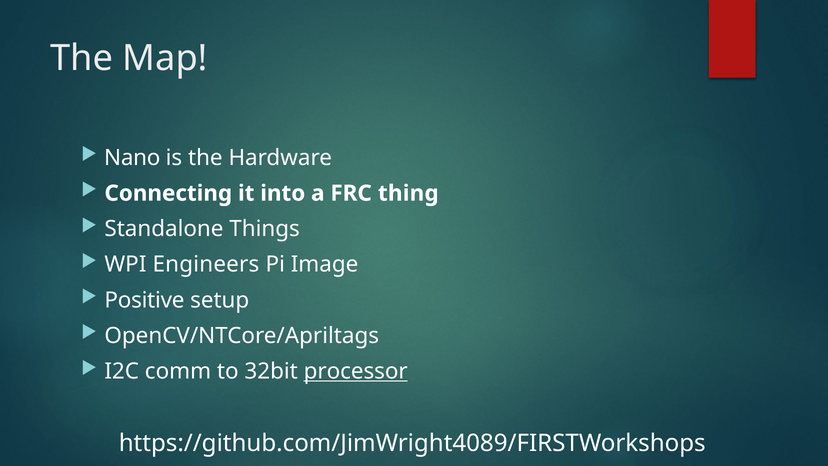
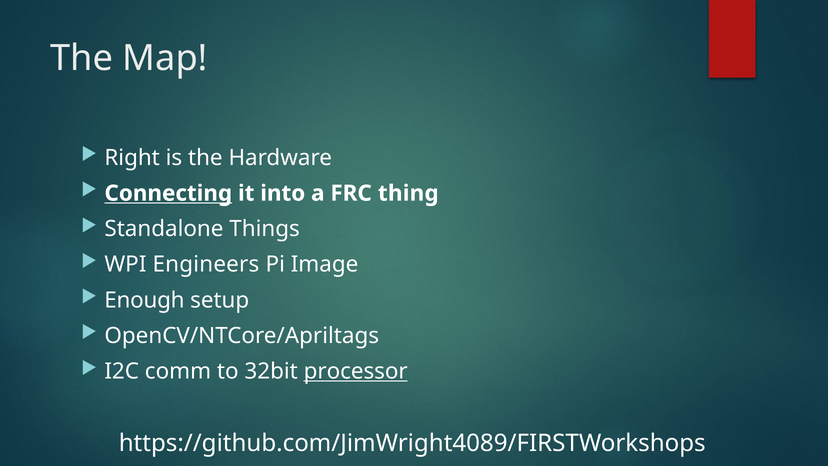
Nano: Nano -> Right (132, 158)
Connecting underline: none -> present (168, 193)
Positive: Positive -> Enough (144, 300)
